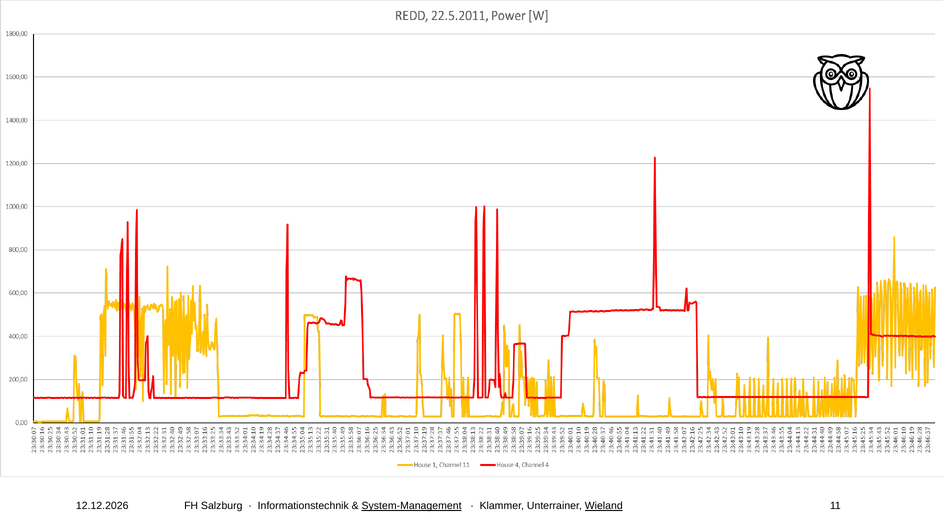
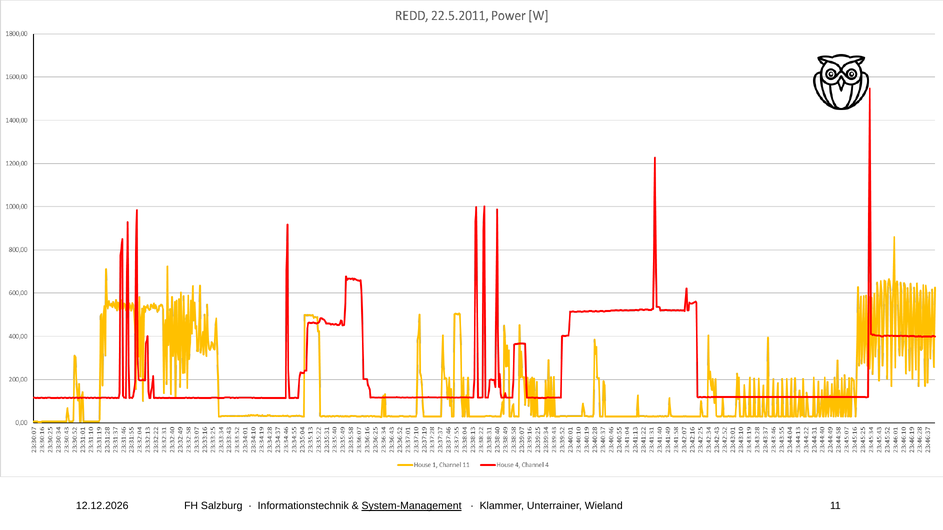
Wieland underline: present -> none (604, 506)
